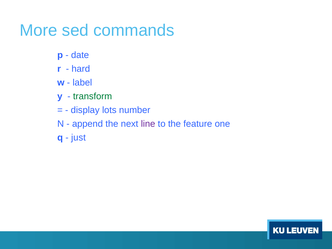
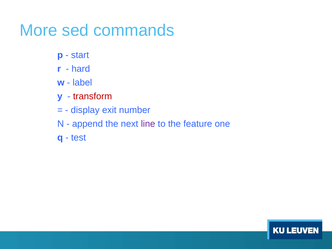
date: date -> start (80, 55)
transform colour: green -> red (93, 96)
lots: lots -> exit (109, 110)
just: just -> test (79, 138)
